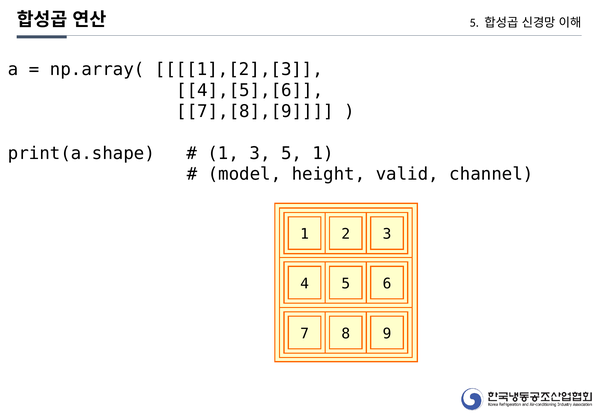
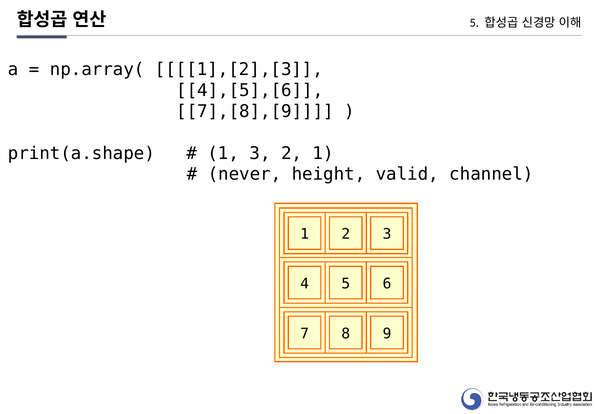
3 5: 5 -> 2 (292, 153)
model: model -> never (245, 174)
